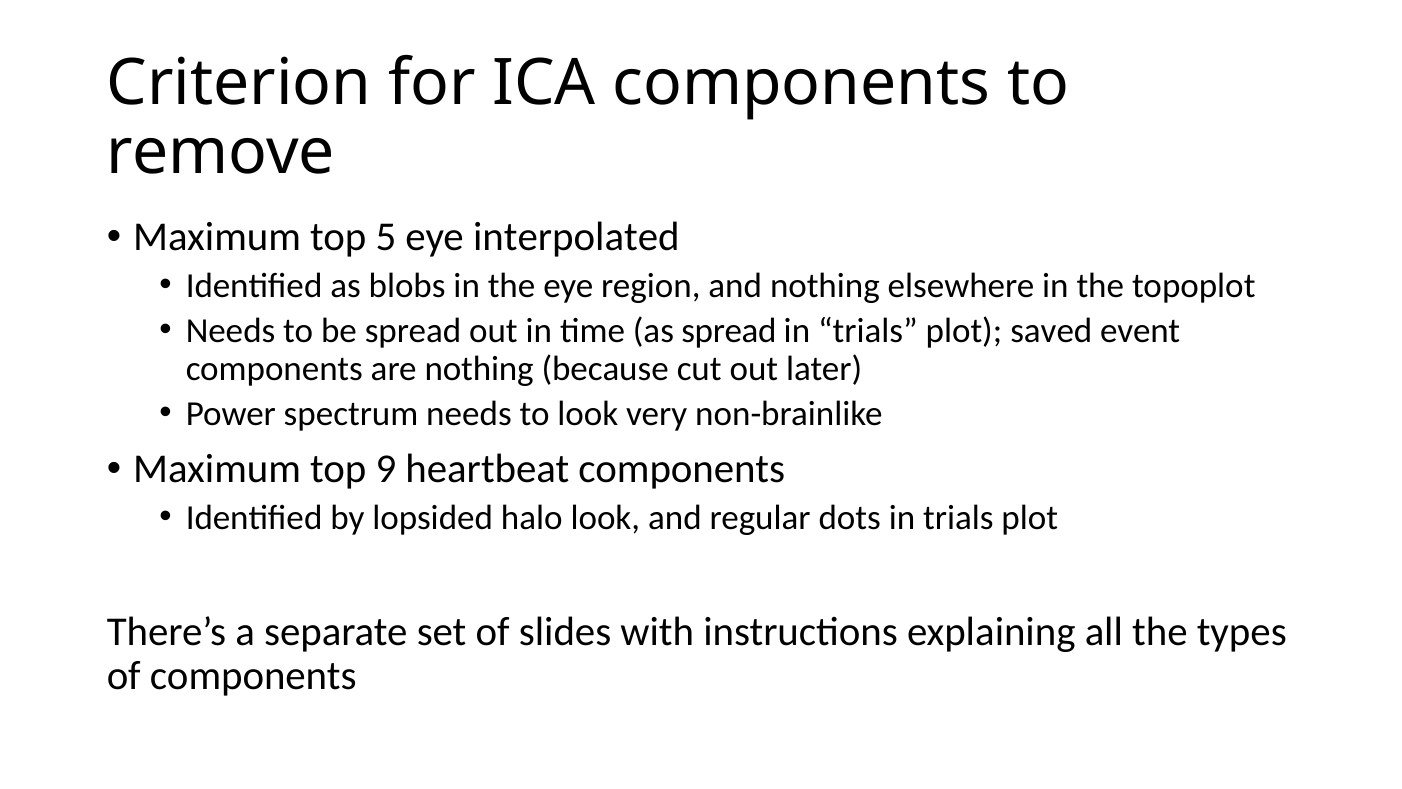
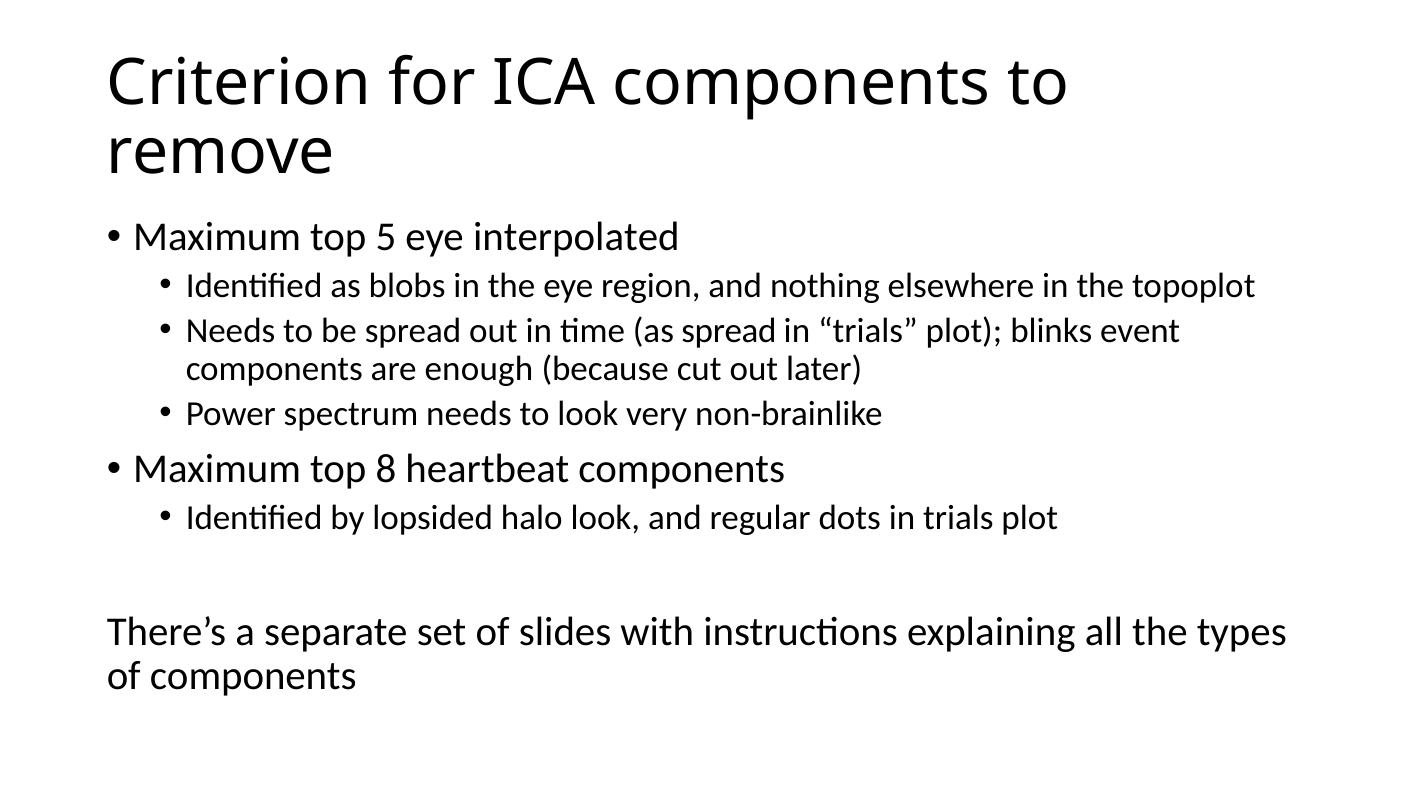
saved: saved -> blinks (1051, 330)
are nothing: nothing -> enough (479, 368)
9: 9 -> 8 (386, 469)
